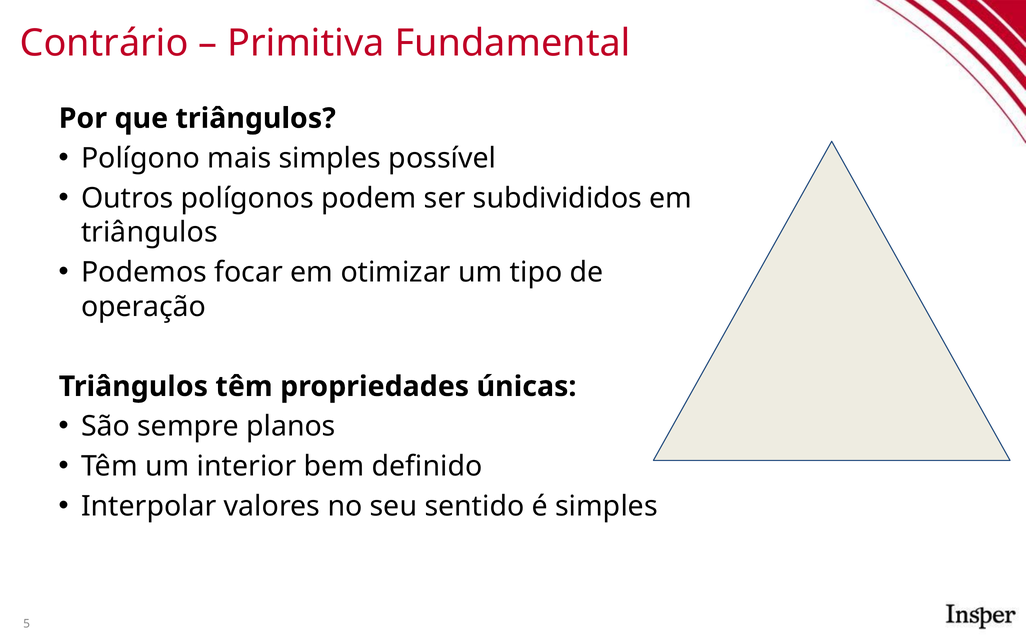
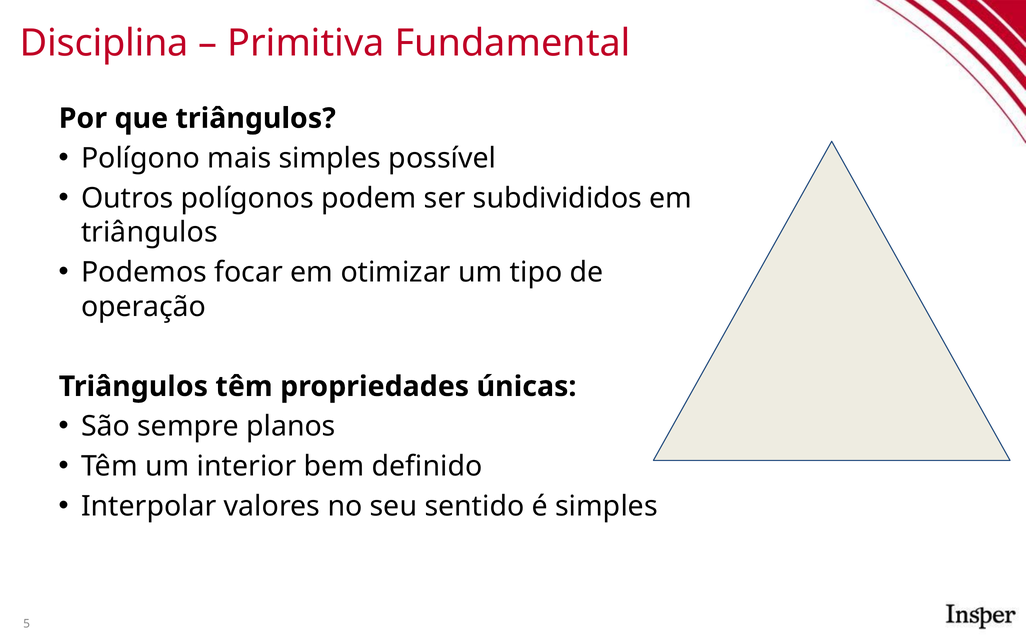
Contrário: Contrário -> Disciplina (104, 43)
